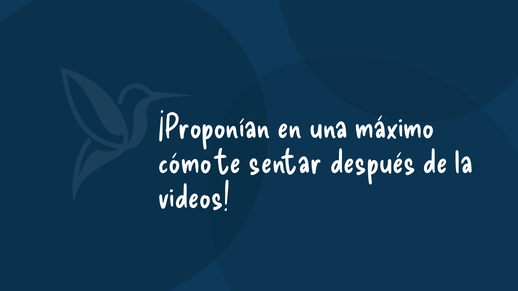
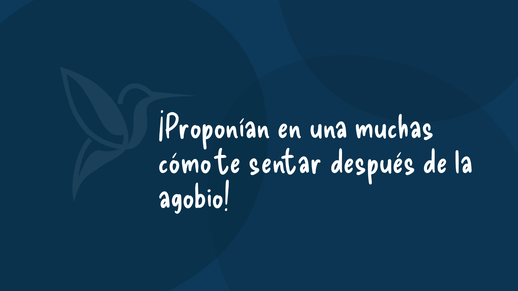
máximo: máximo -> muchas (394, 128)
videos: videos -> agobio (194, 198)
